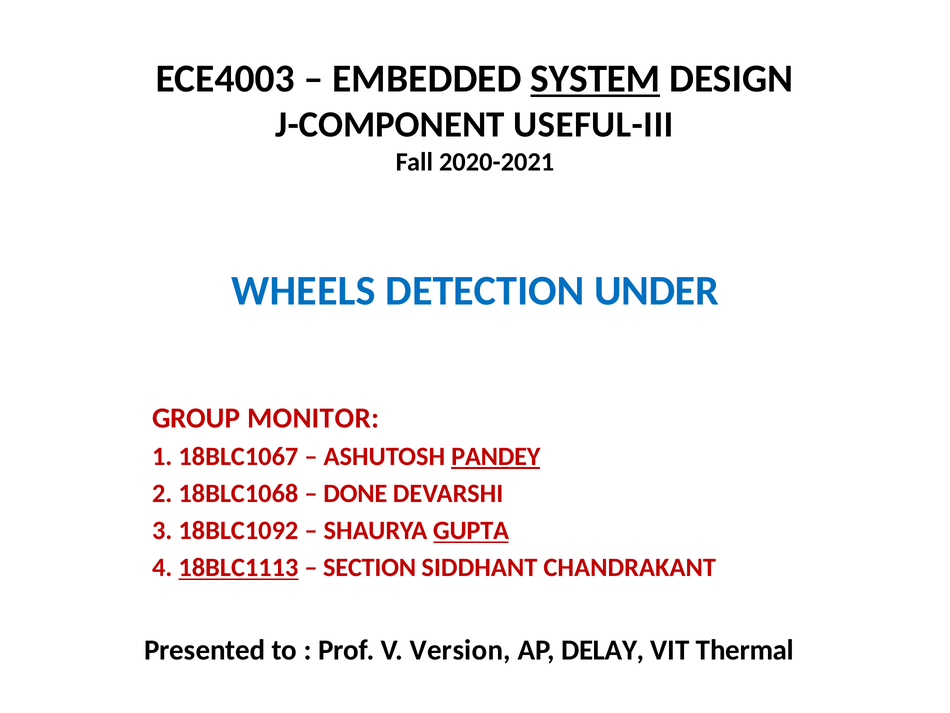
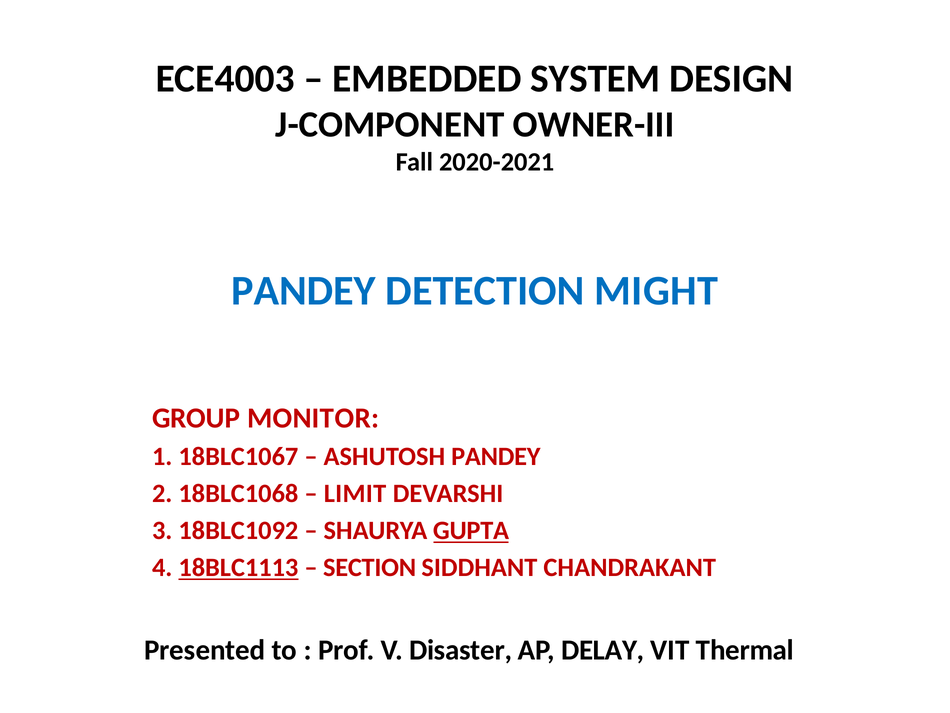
SYSTEM underline: present -> none (595, 79)
USEFUL-III: USEFUL-III -> OWNER-III (594, 124)
WHEELS: WHEELS -> PANDEY (304, 291)
UNDER: UNDER -> MIGHT (656, 291)
PANDEY underline: present -> none (496, 456)
DONE: DONE -> LIMIT (355, 493)
Version: Version -> Disaster (461, 650)
